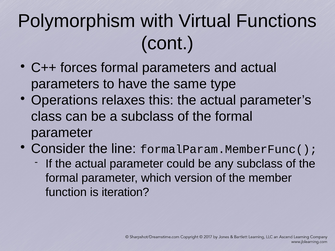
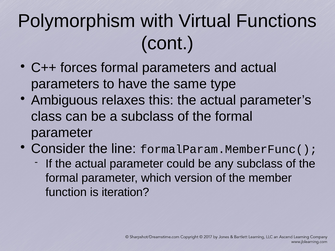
Operations: Operations -> Ambiguous (65, 100)
